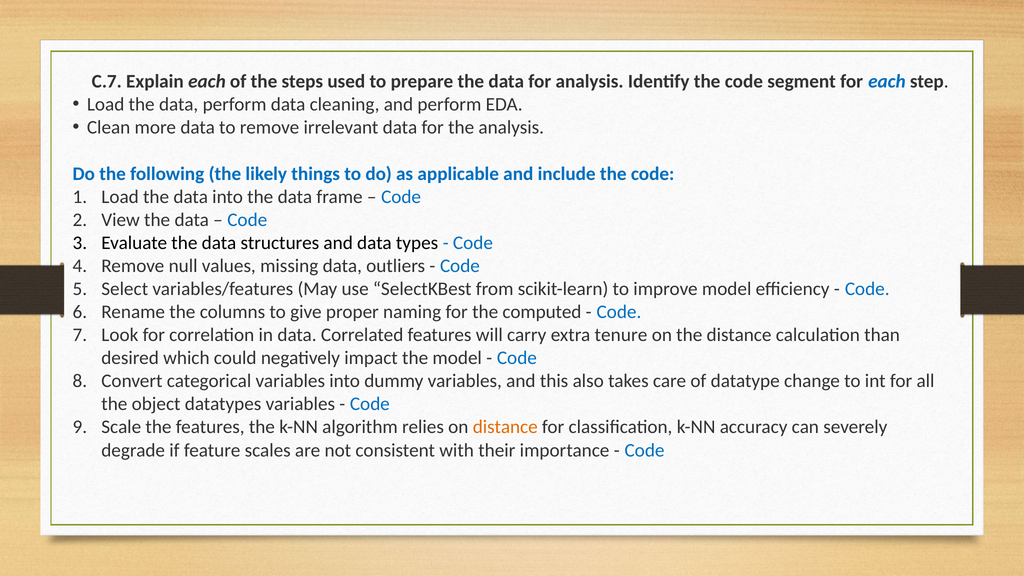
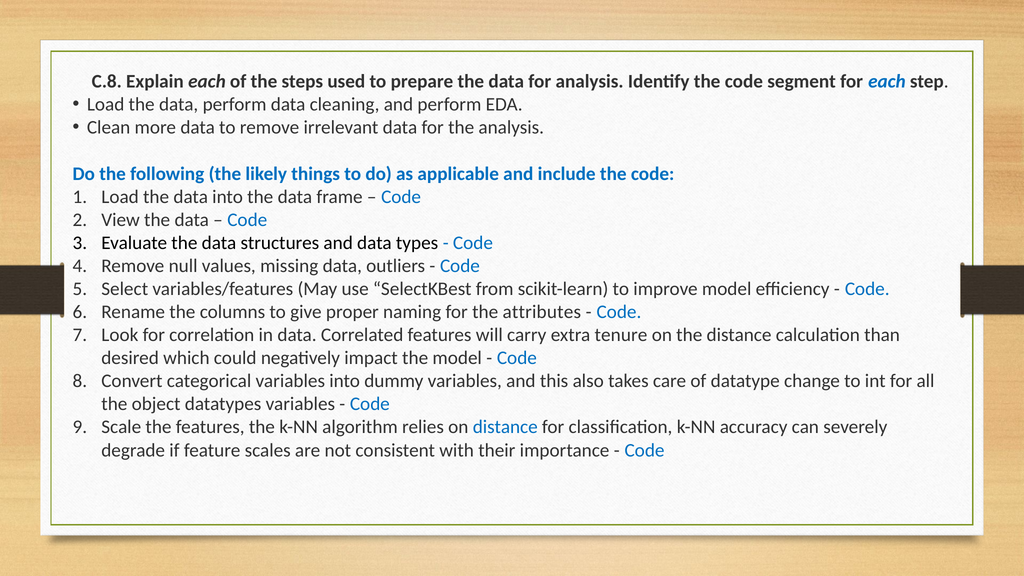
C.7: C.7 -> C.8 (107, 82)
computed: computed -> attributes (542, 312)
distance colour: orange -> blue (505, 427)
